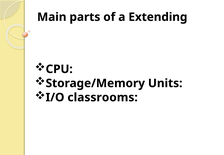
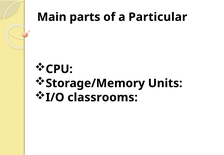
Extending: Extending -> Particular (158, 17)
